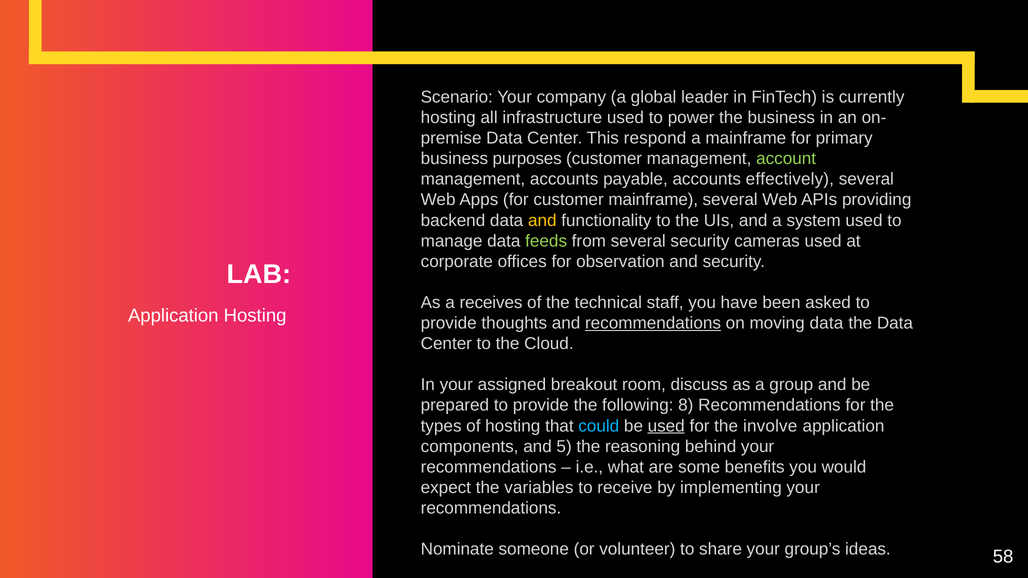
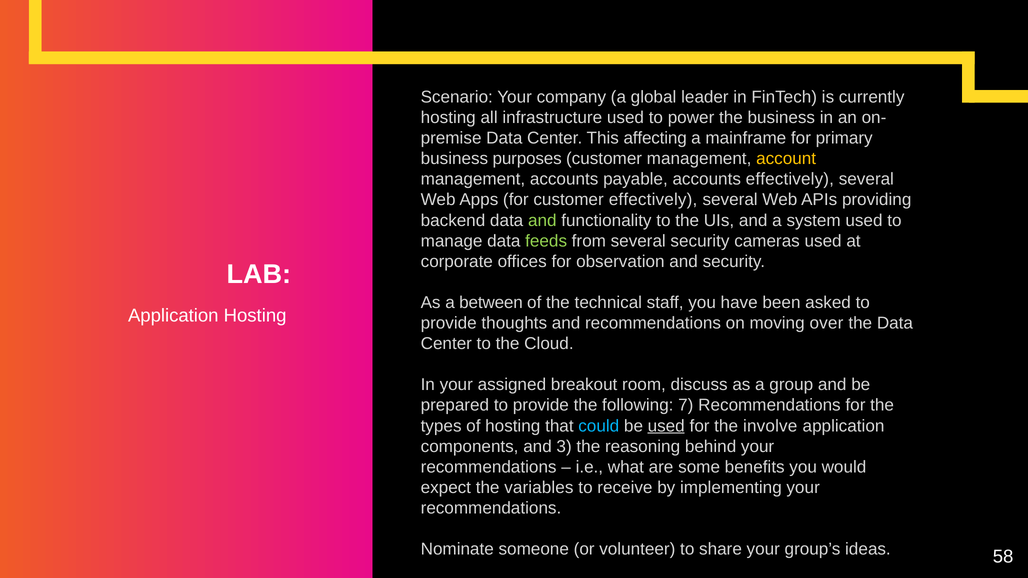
respond: respond -> affecting (655, 138)
account colour: light green -> yellow (786, 159)
customer mainframe: mainframe -> effectively (653, 200)
and colour: yellow -> light green (542, 220)
receives: receives -> between (491, 303)
recommendations underline: present -> none (653, 323)
moving data: data -> over (826, 323)
8: 8 -> 7 (686, 406)
5: 5 -> 3 (564, 447)
